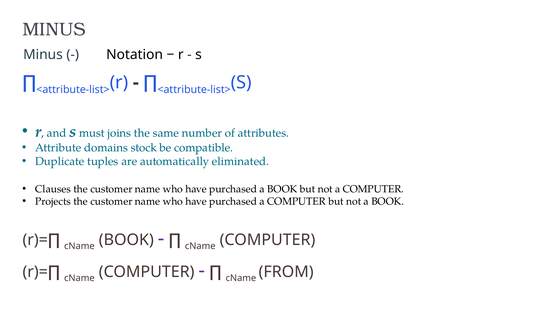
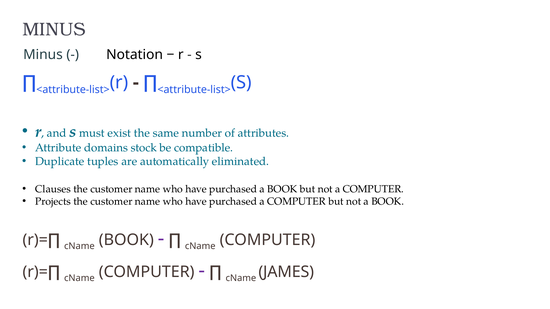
joins: joins -> exist (119, 133)
FROM: FROM -> JAMES (286, 272)
